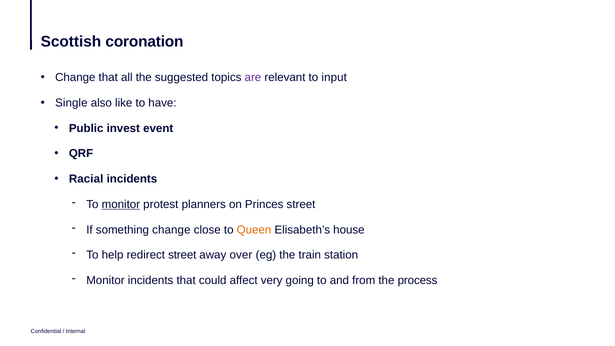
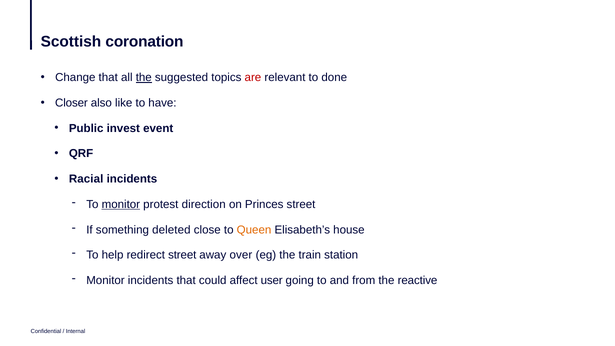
the underline: none -> present (144, 77)
are colour: purple -> red (253, 77)
input: input -> done (334, 77)
Single: Single -> Closer (71, 103)
planners: planners -> direction (204, 204)
something change: change -> deleted (171, 230)
very: very -> user (272, 280)
process: process -> reactive (418, 280)
